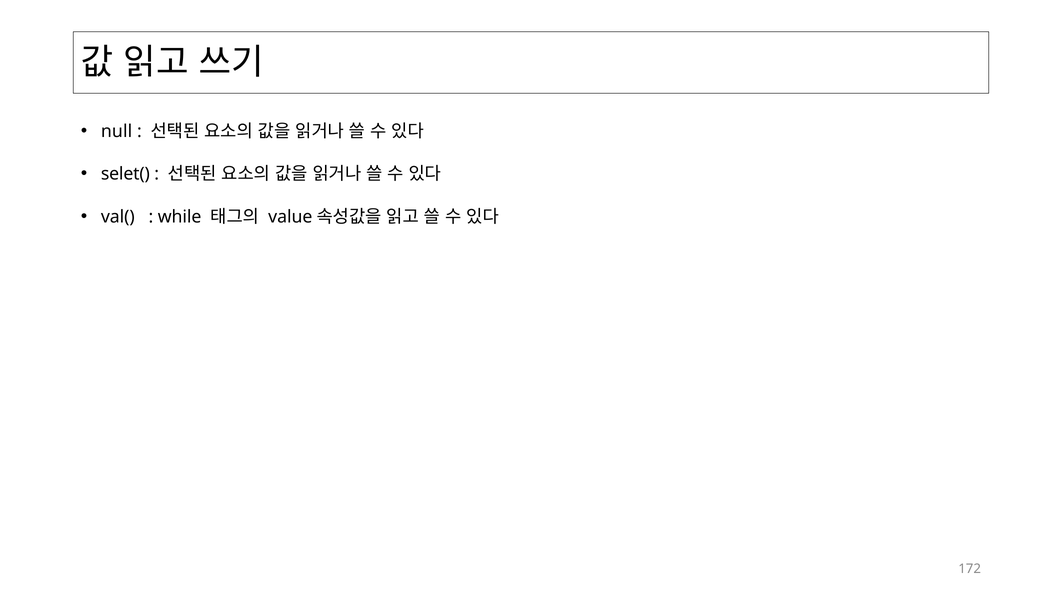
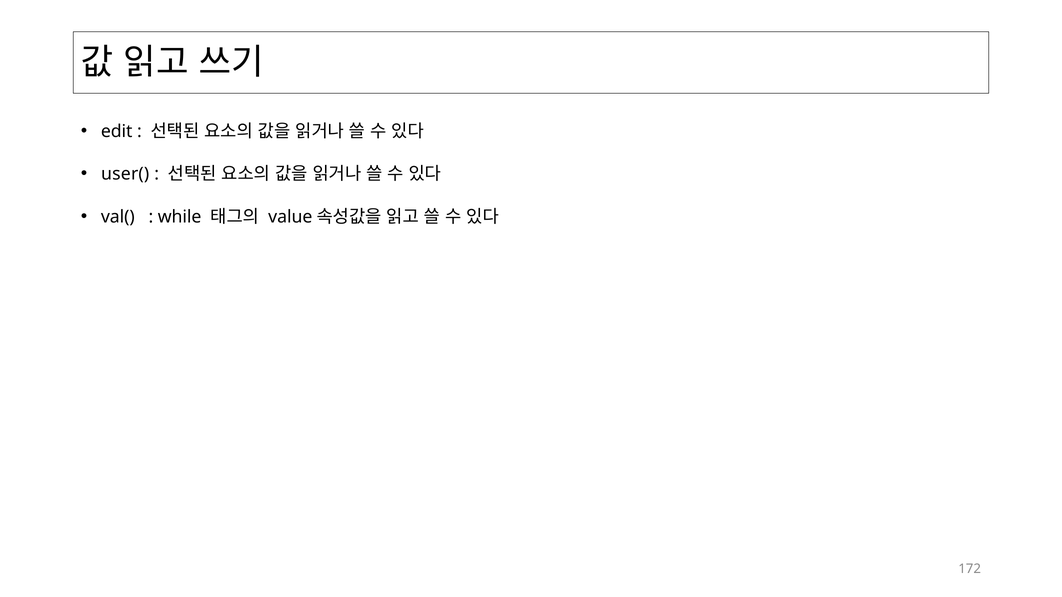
null: null -> edit (117, 131)
selet(: selet( -> user( (125, 174)
